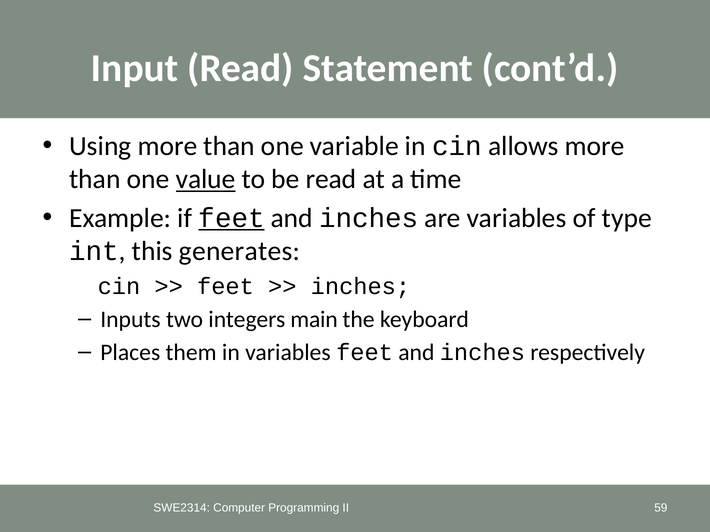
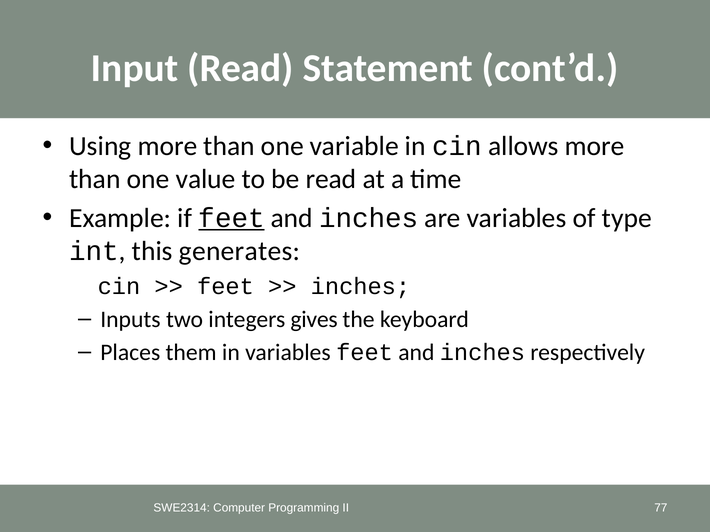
value underline: present -> none (206, 179)
main: main -> gives (314, 320)
59: 59 -> 77 (661, 509)
